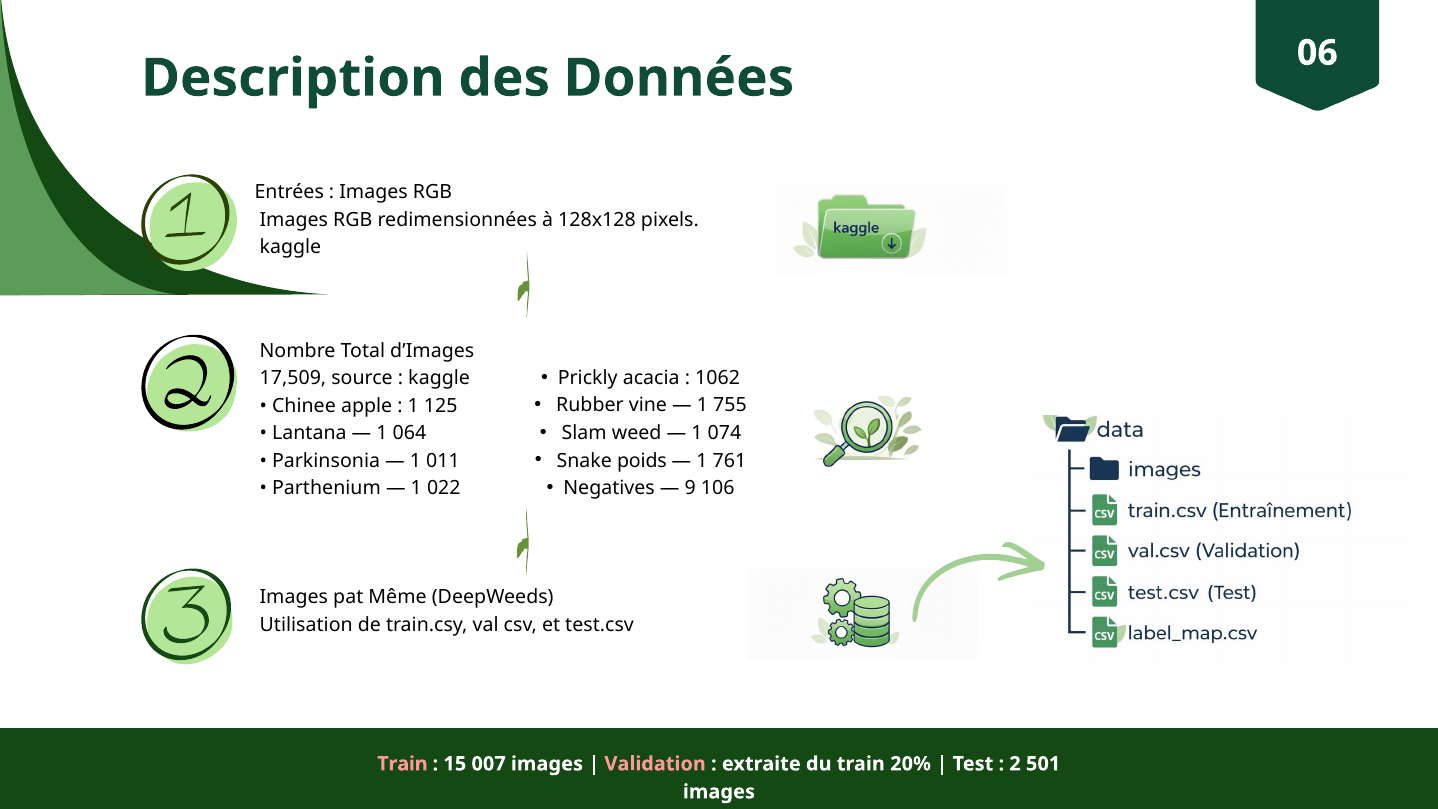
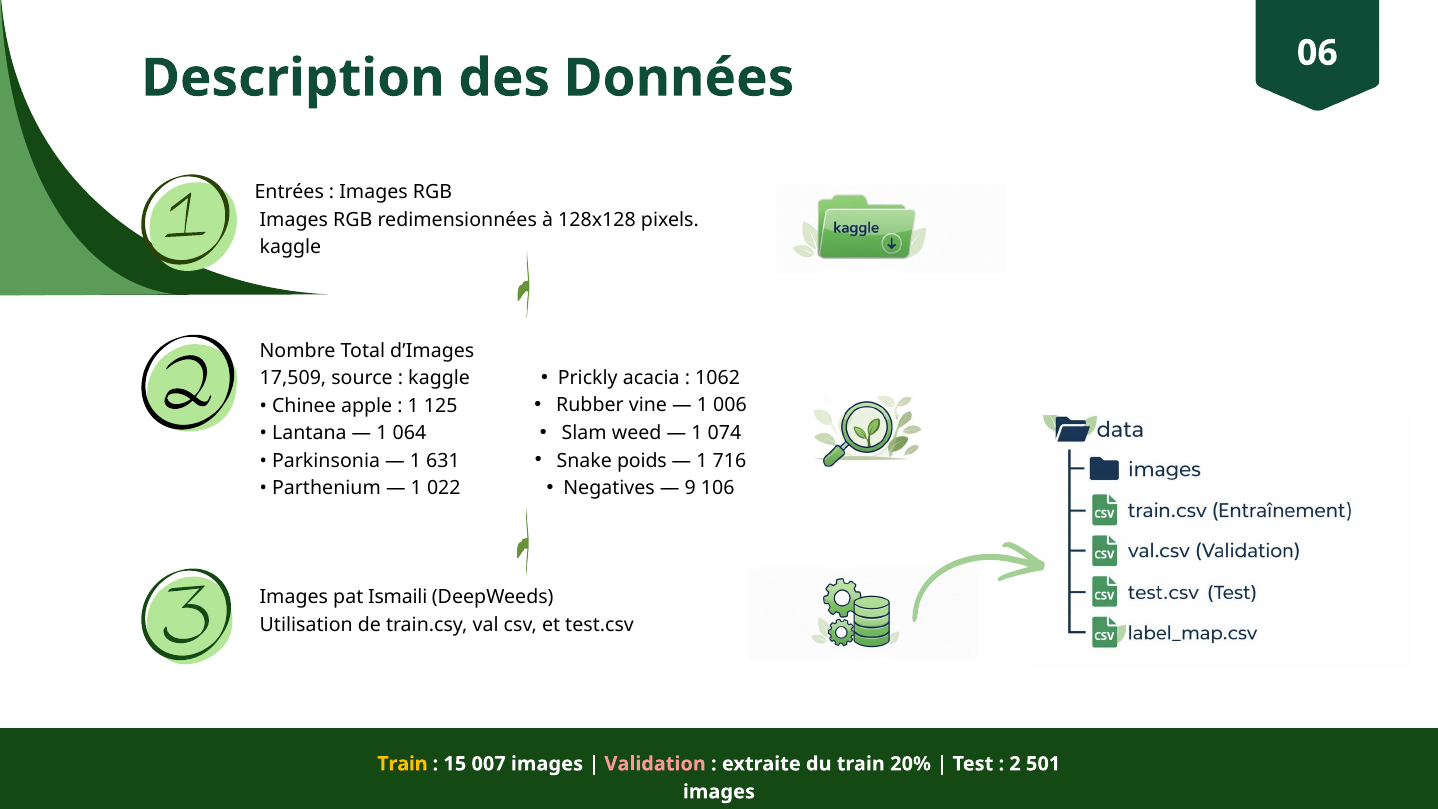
755: 755 -> 006 (730, 405)
761: 761 -> 716 (730, 460)
011: 011 -> 631 (443, 461)
Même: Même -> Ismaili (398, 597)
Train colour: pink -> yellow (402, 764)
